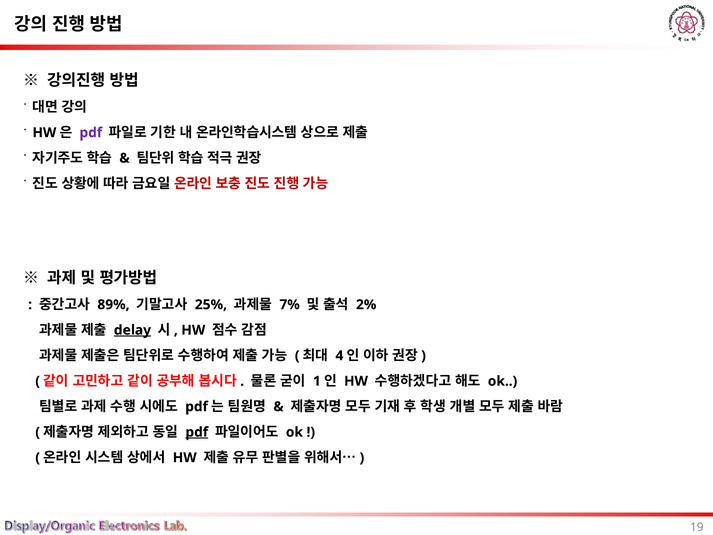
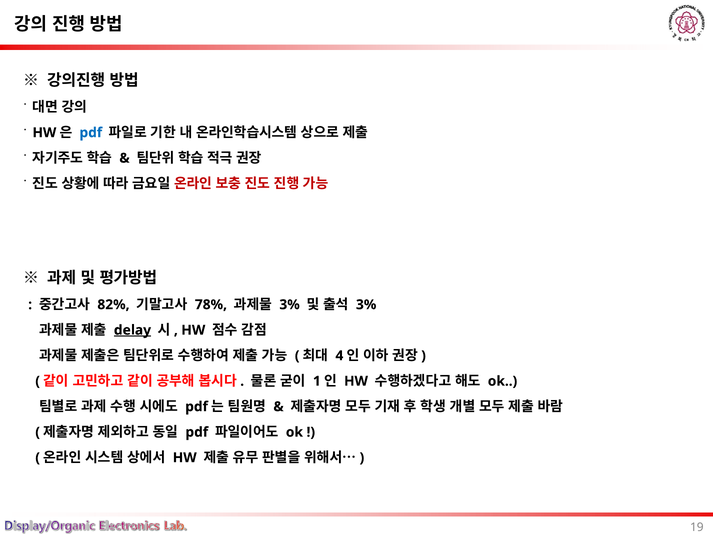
pdf colour: purple -> blue (91, 133)
89%: 89% -> 82% (113, 305)
25%: 25% -> 78% (211, 305)
7%: 7% -> 3% (290, 305)
2%: 2% -> 3% (366, 305)
pdf underline: present -> none (197, 432)
